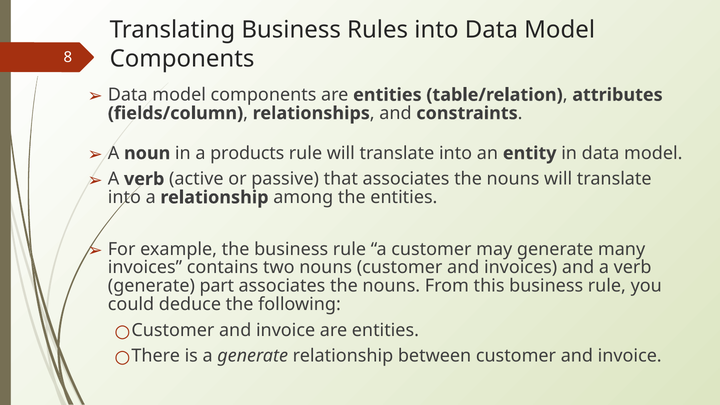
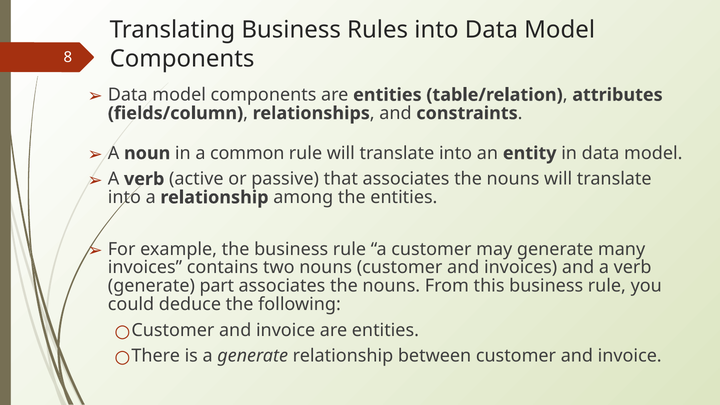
products: products -> common (247, 153)
